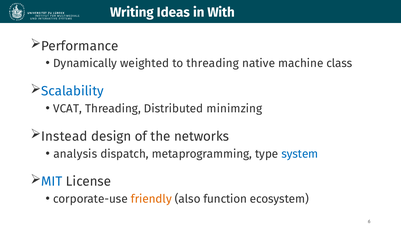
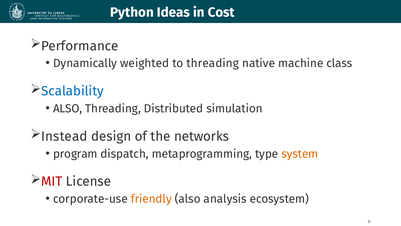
Writing: Writing -> Python (132, 12)
With: With -> Cost (221, 12)
VCAT: VCAT -> ALSO (68, 108)
minimzing: minimzing -> simulation (235, 108)
analysis: analysis -> program (75, 154)
system colour: blue -> orange (300, 154)
MIT colour: blue -> red (52, 181)
function: function -> analysis (225, 199)
